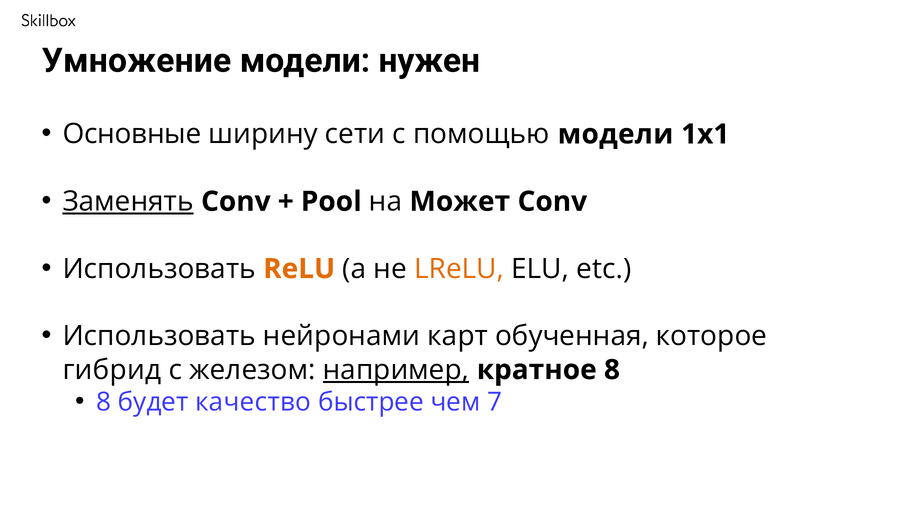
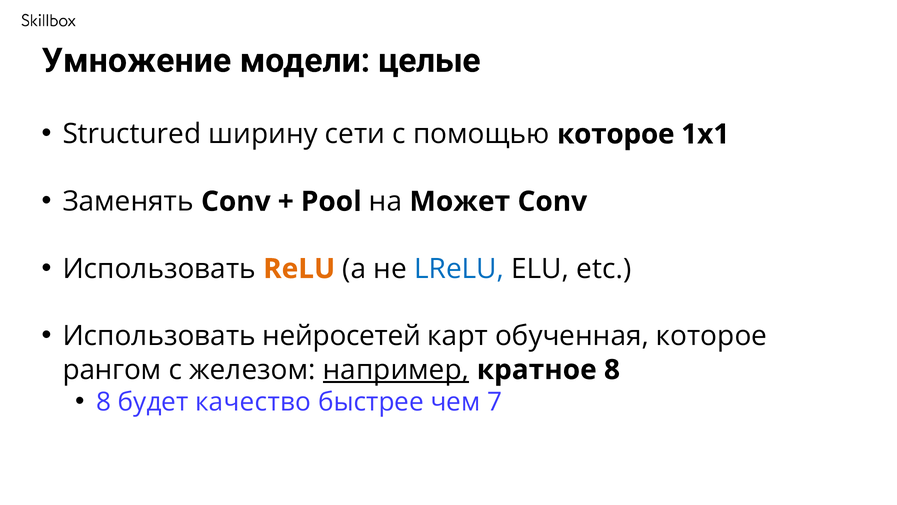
нужен: нужен -> целые (429, 61)
Основные: Основные -> Structured (132, 134)
помощью модели: модели -> которое (616, 134)
Заменять underline: present -> none (128, 201)
LReLU colour: orange -> blue (459, 269)
нейронами: нейронами -> нейросетей (342, 336)
гибрид: гибрид -> рангом (112, 370)
